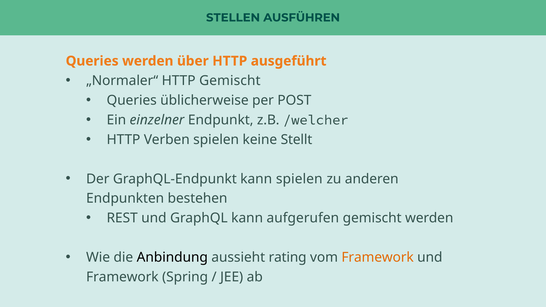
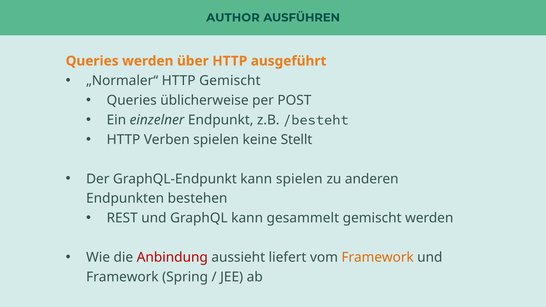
STELLEN: STELLEN -> AUTHOR (233, 18)
/welcher: /welcher -> /besteht (316, 120)
aufgerufen: aufgerufen -> gesammelt (303, 218)
Anbindung colour: black -> red (172, 258)
rating: rating -> liefert (288, 258)
